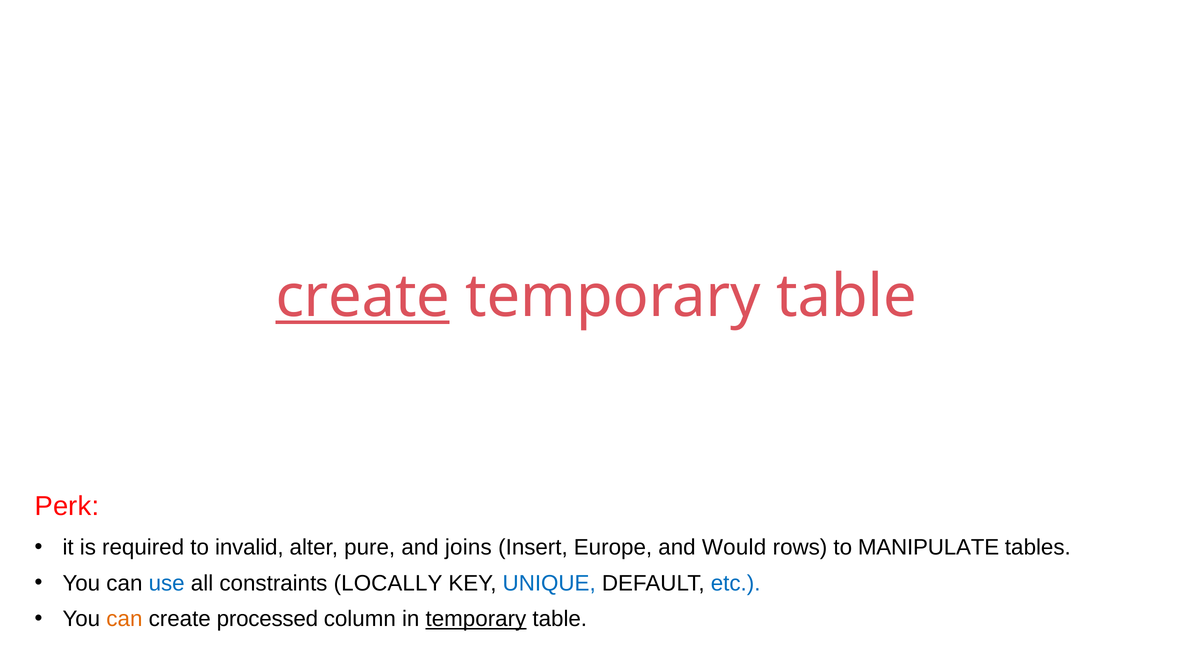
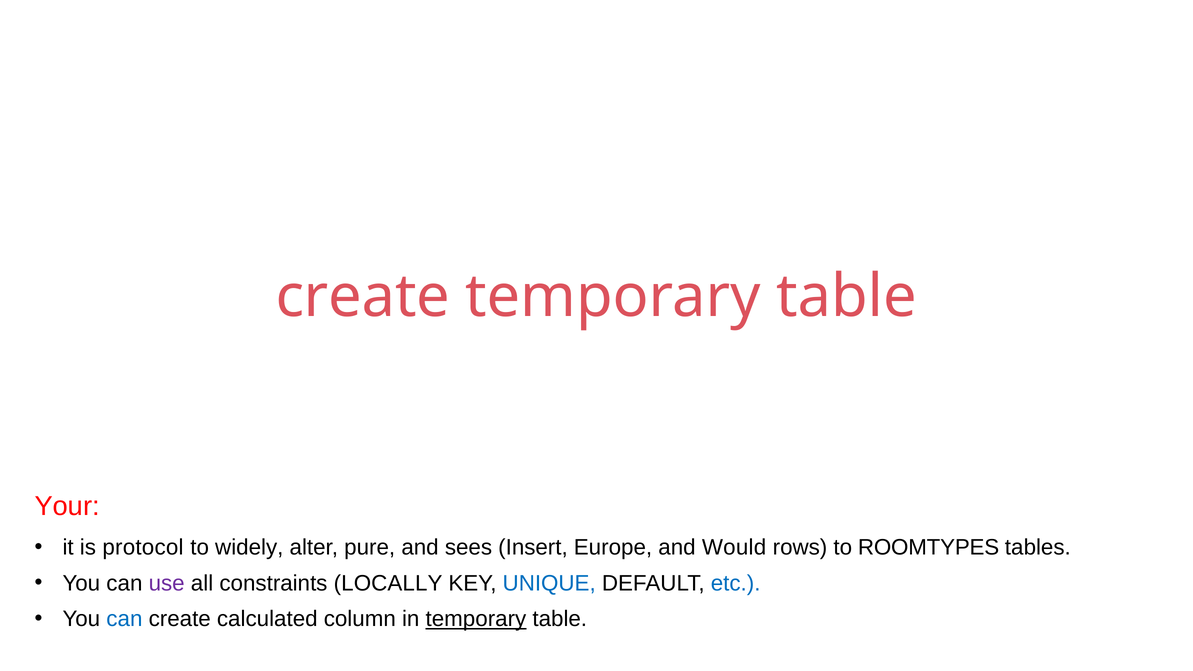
create underline: present -> none (363, 297)
Perk: Perk -> Your (67, 506)
required: required -> protocol (143, 548)
invalid: invalid -> widely (249, 548)
joins: joins -> sees (468, 548)
MANIPULATE: MANIPULATE -> ROOMTYPES (929, 548)
use colour: blue -> purple (167, 583)
can colour: orange -> blue (124, 619)
processed: processed -> calculated (267, 619)
